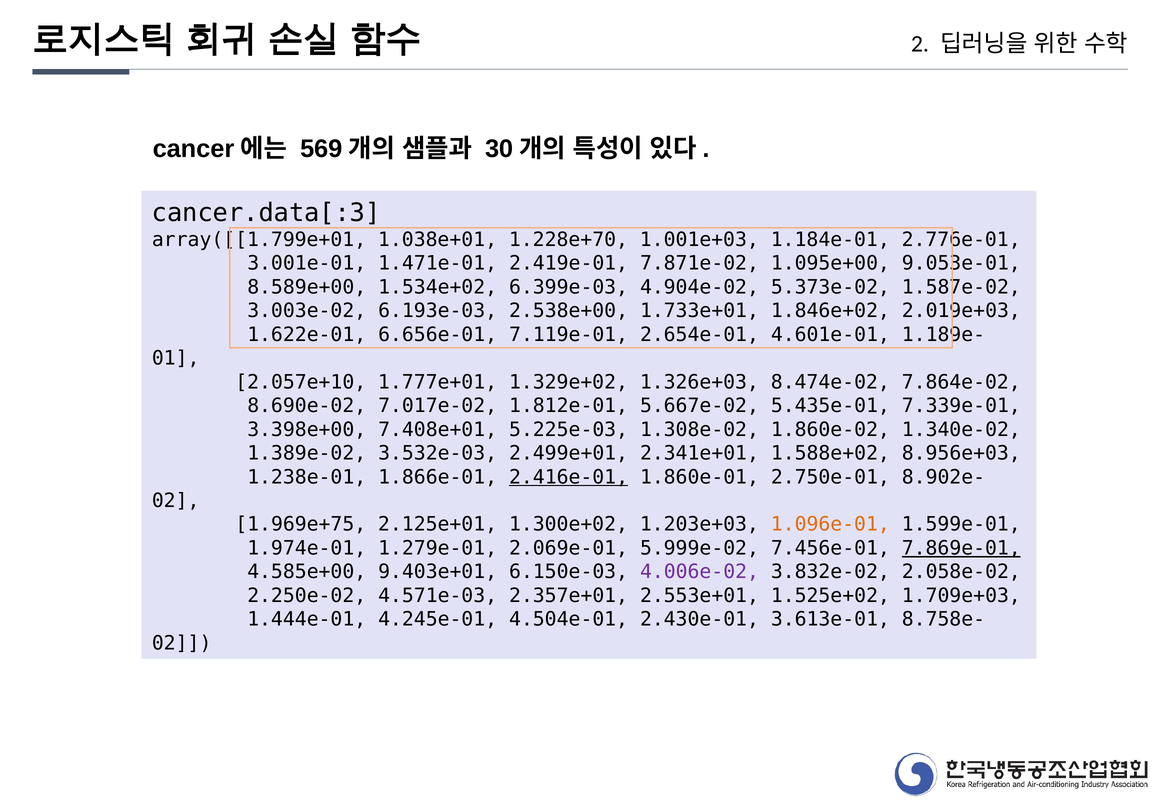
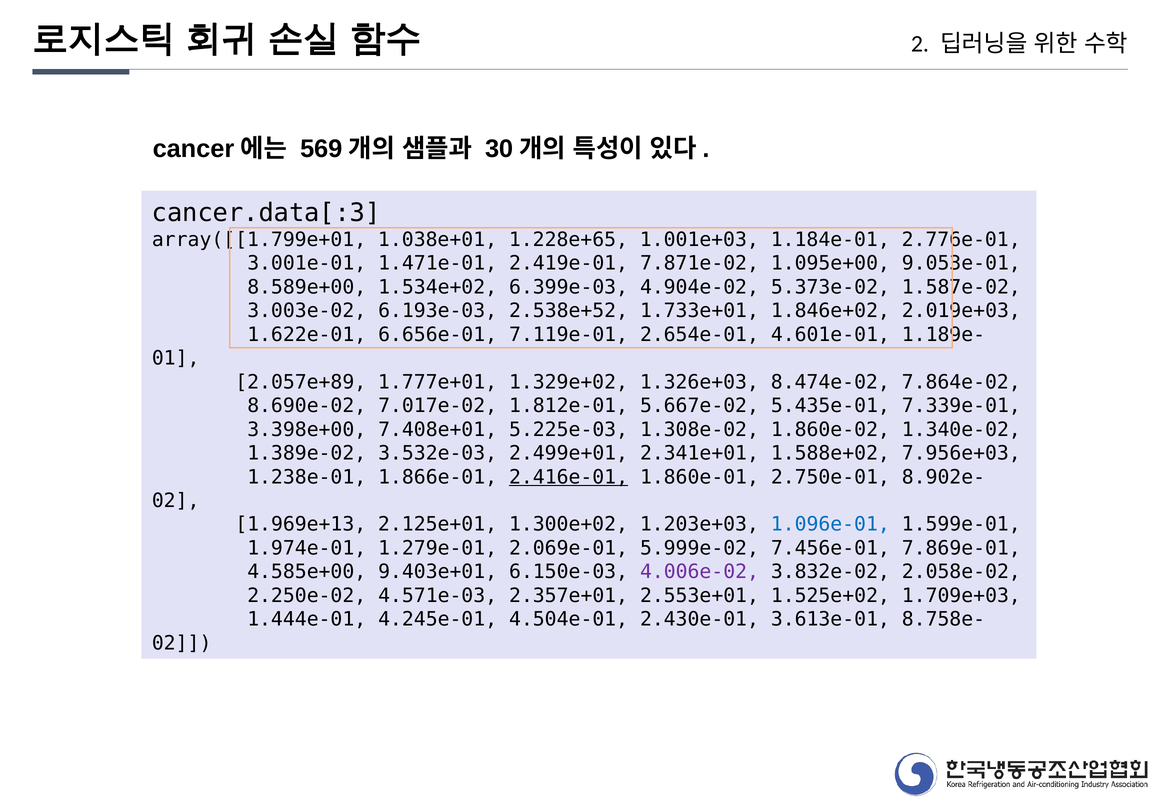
1.228e+70: 1.228e+70 -> 1.228e+65 (568, 240)
2.538e+00: 2.538e+00 -> 2.538e+52 (569, 311)
2.057e+10: 2.057e+10 -> 2.057e+89 (301, 382)
8.956e+03: 8.956e+03 -> 7.956e+03 (961, 453)
1.969e+75: 1.969e+75 -> 1.969e+13 (301, 525)
1.096e-01 colour: orange -> blue (830, 525)
7.869e-01 underline: present -> none (961, 548)
